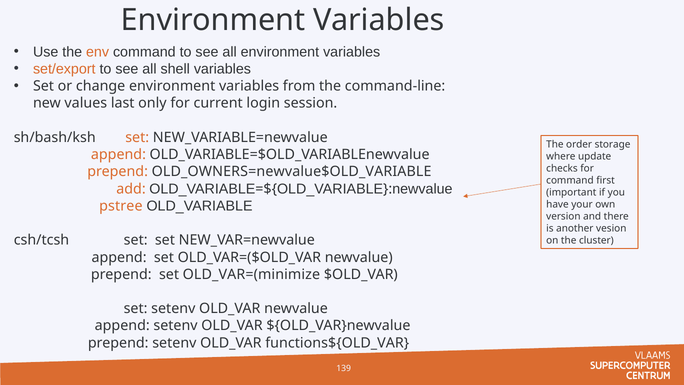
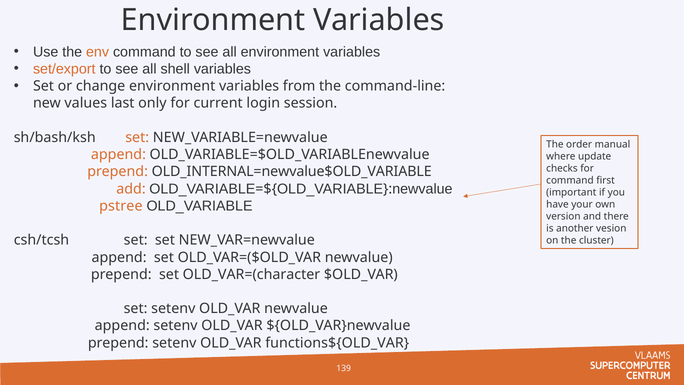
storage: storage -> manual (612, 145)
OLD_OWNERS=newvalue$OLD_VARIABLE: OLD_OWNERS=newvalue$OLD_VARIABLE -> OLD_INTERNAL=newvalue$OLD_VARIABLE (292, 172)
OLD_VAR=(minimize: OLD_VAR=(minimize -> OLD_VAR=(character (251, 274)
